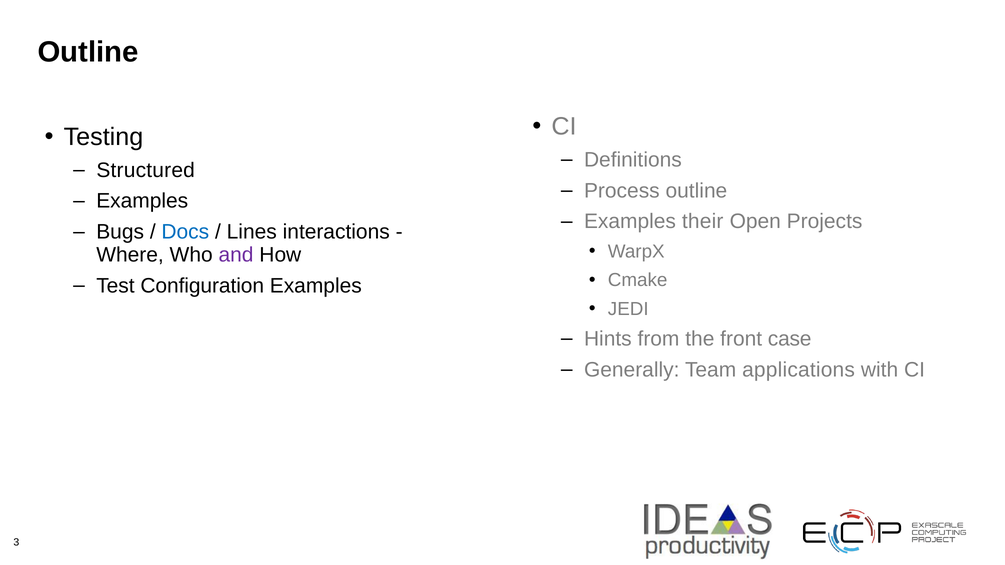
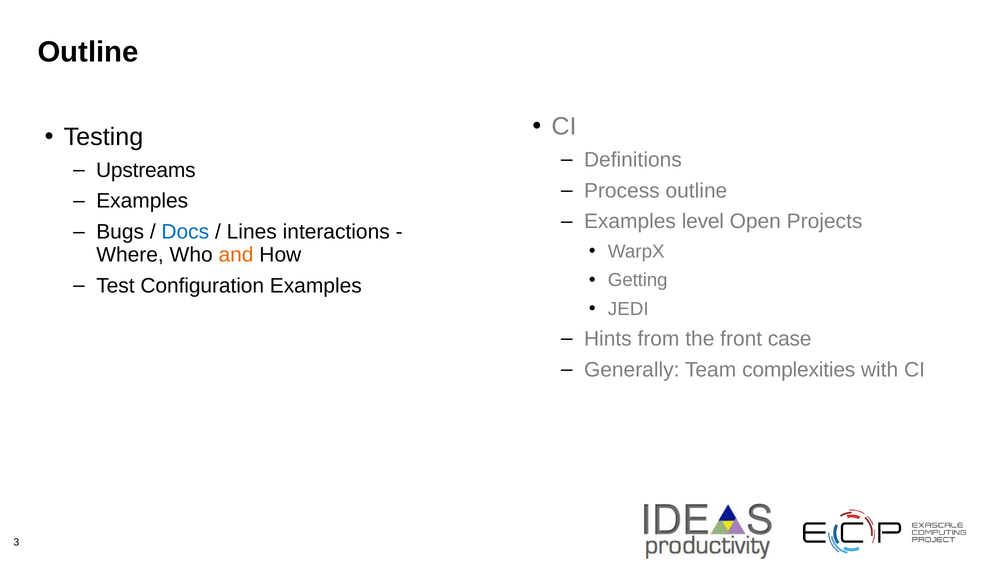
Structured: Structured -> Upstreams (146, 170)
their: their -> level (703, 222)
and colour: purple -> orange (236, 255)
Cmake: Cmake -> Getting (638, 280)
applications: applications -> complexities (799, 370)
